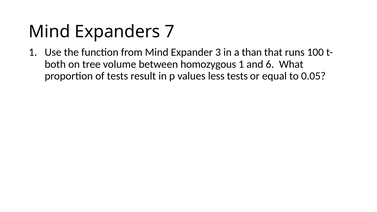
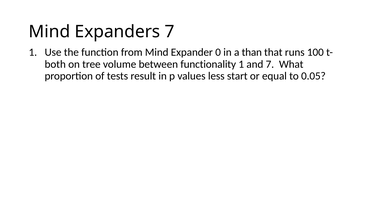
3: 3 -> 0 (218, 52)
homozygous: homozygous -> functionality (208, 64)
and 6: 6 -> 7 (270, 64)
less tests: tests -> start (237, 76)
